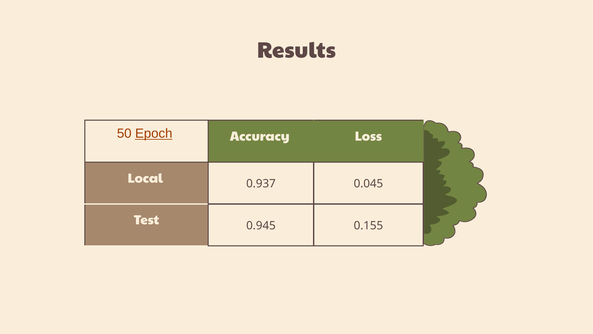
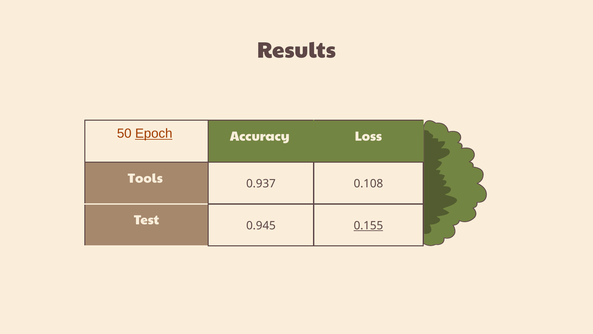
Local: Local -> Tools (145, 178)
0.045: 0.045 -> 0.108 (368, 184)
0.155 underline: none -> present (368, 225)
